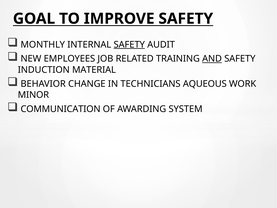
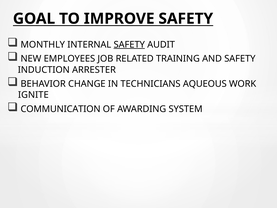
AND underline: present -> none (212, 59)
MATERIAL: MATERIAL -> ARRESTER (94, 70)
MINOR: MINOR -> IGNITE (33, 95)
